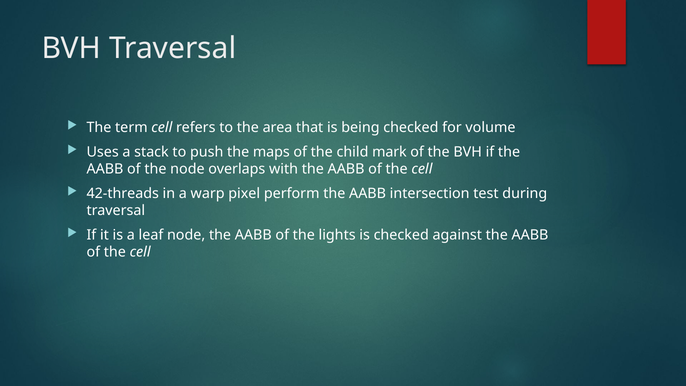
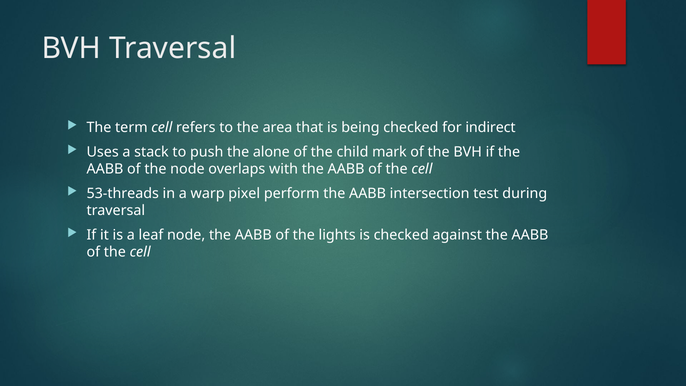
volume: volume -> indirect (491, 128)
maps: maps -> alone (271, 152)
42-threads: 42-threads -> 53-threads (123, 193)
